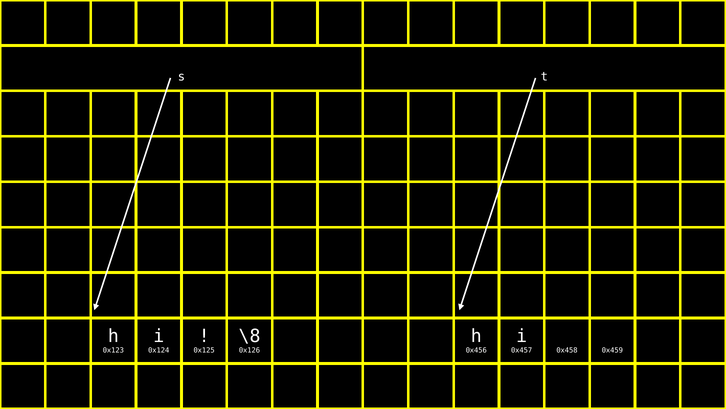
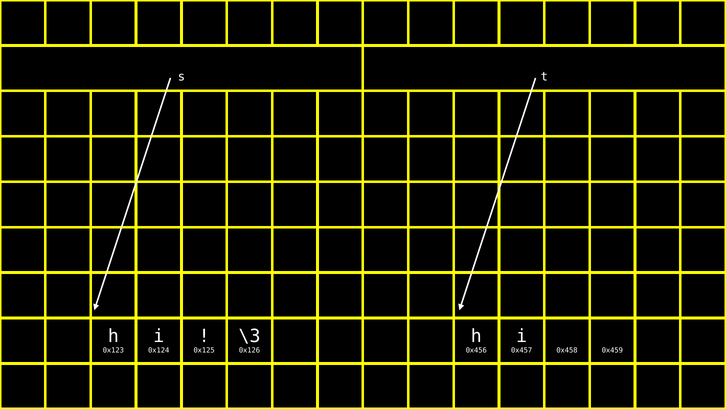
\8: \8 -> \3 (250, 336)
